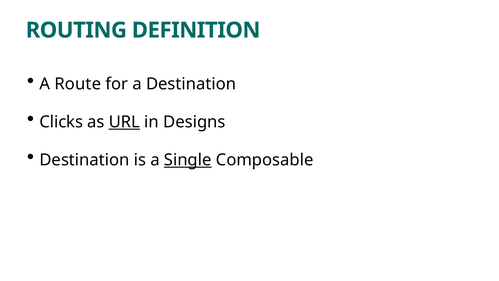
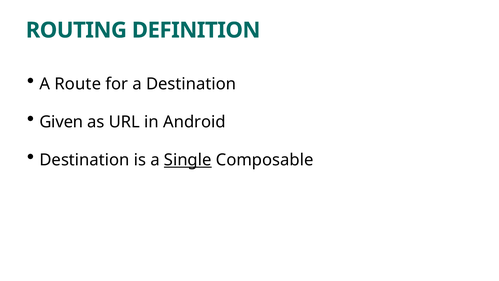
Clicks: Clicks -> Given (61, 122)
URL underline: present -> none (124, 122)
Designs: Designs -> Android (194, 122)
